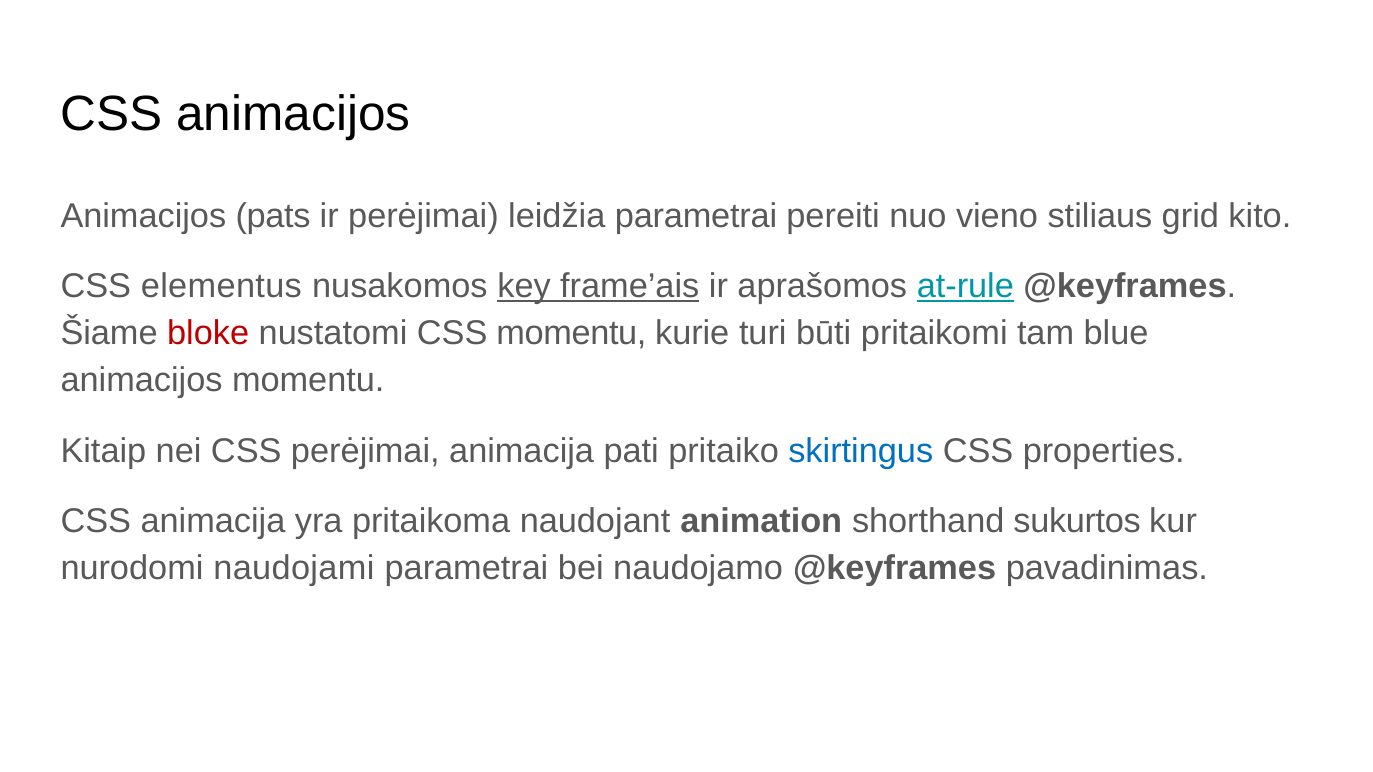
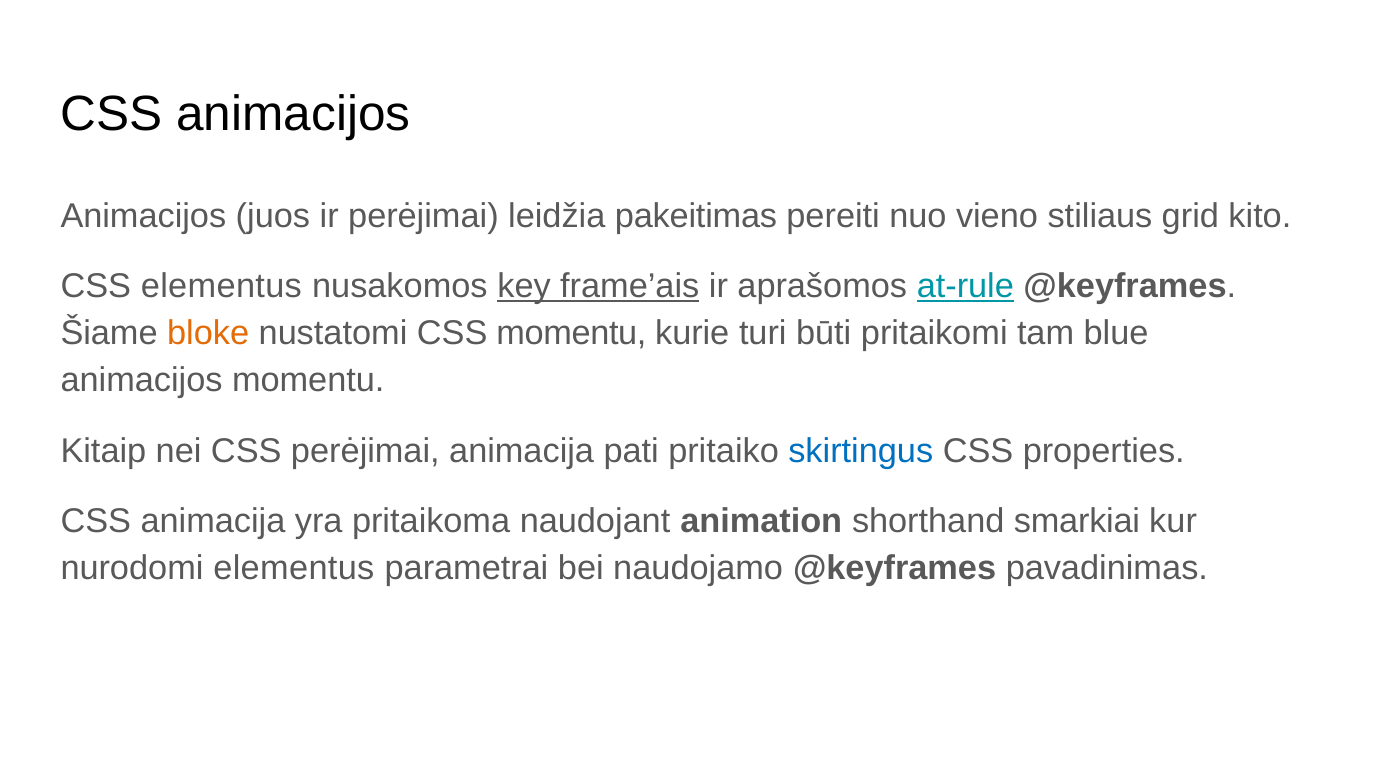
pats: pats -> juos (273, 216)
leidžia parametrai: parametrai -> pakeitimas (696, 216)
bloke colour: red -> orange (208, 333)
sukurtos: sukurtos -> smarkiai (1077, 521)
nurodomi naudojami: naudojami -> elementus (294, 569)
